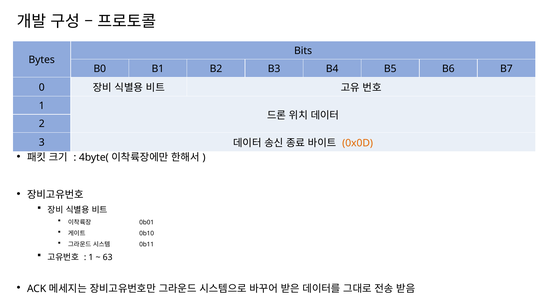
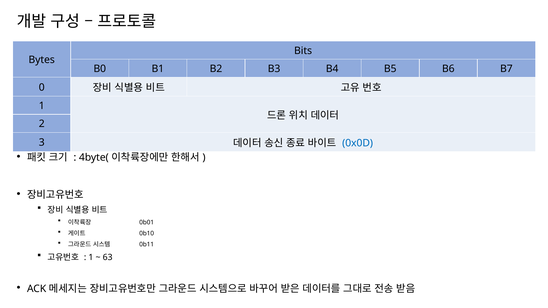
0x0D colour: orange -> blue (358, 143)
